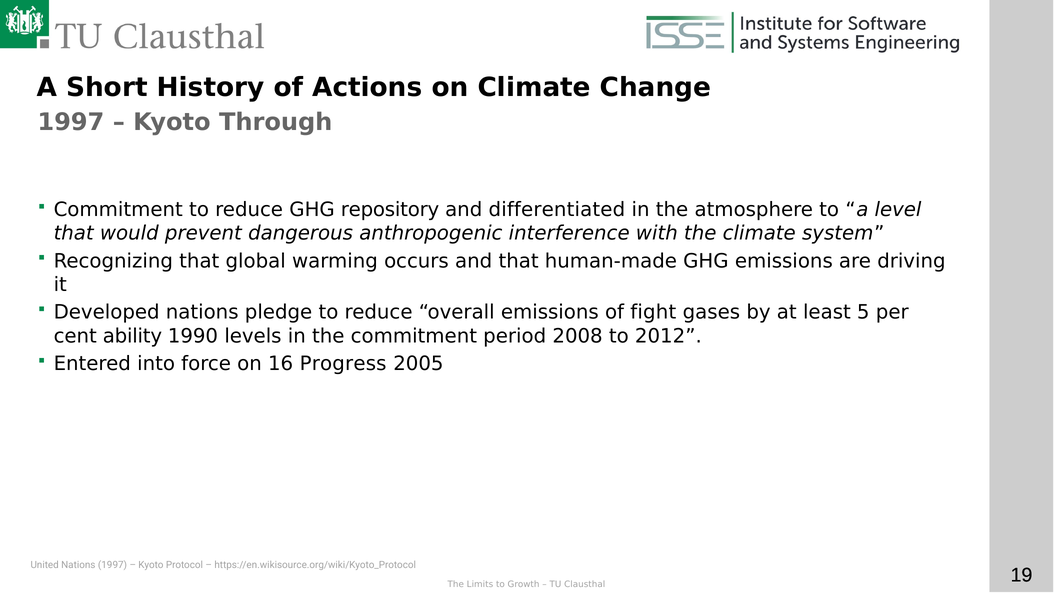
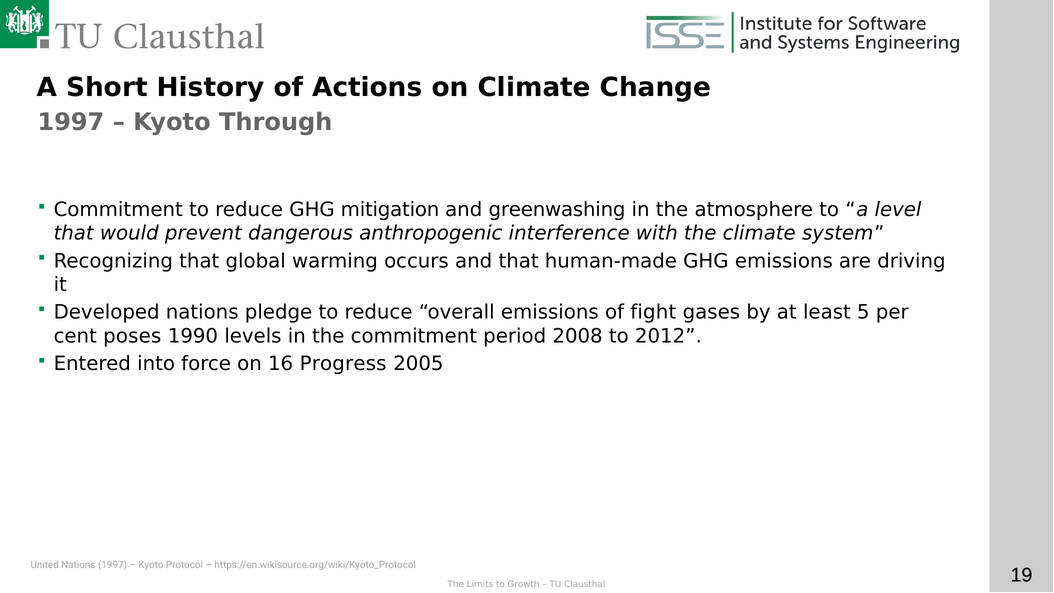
repository: repository -> mitigation (390, 210)
differentiated: differentiated -> greenwashing (557, 210)
ability: ability -> poses (132, 336)
